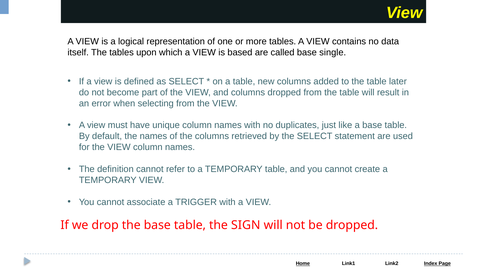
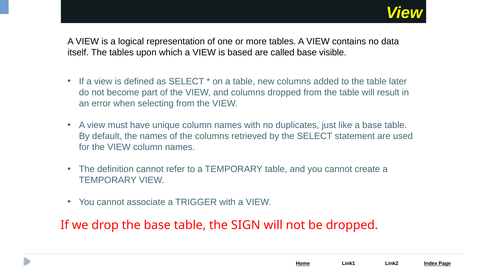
single: single -> visible (333, 52)
